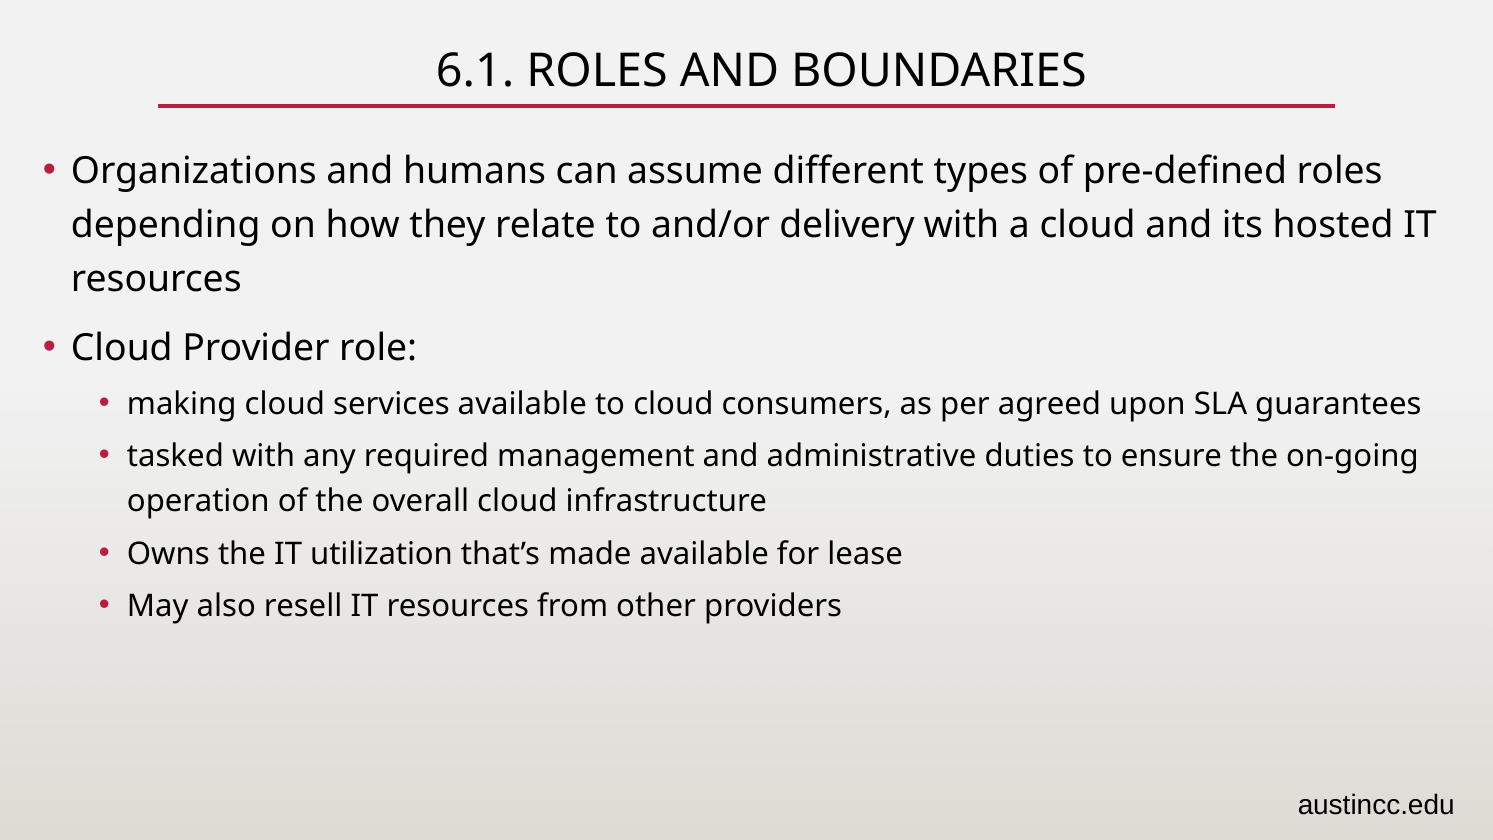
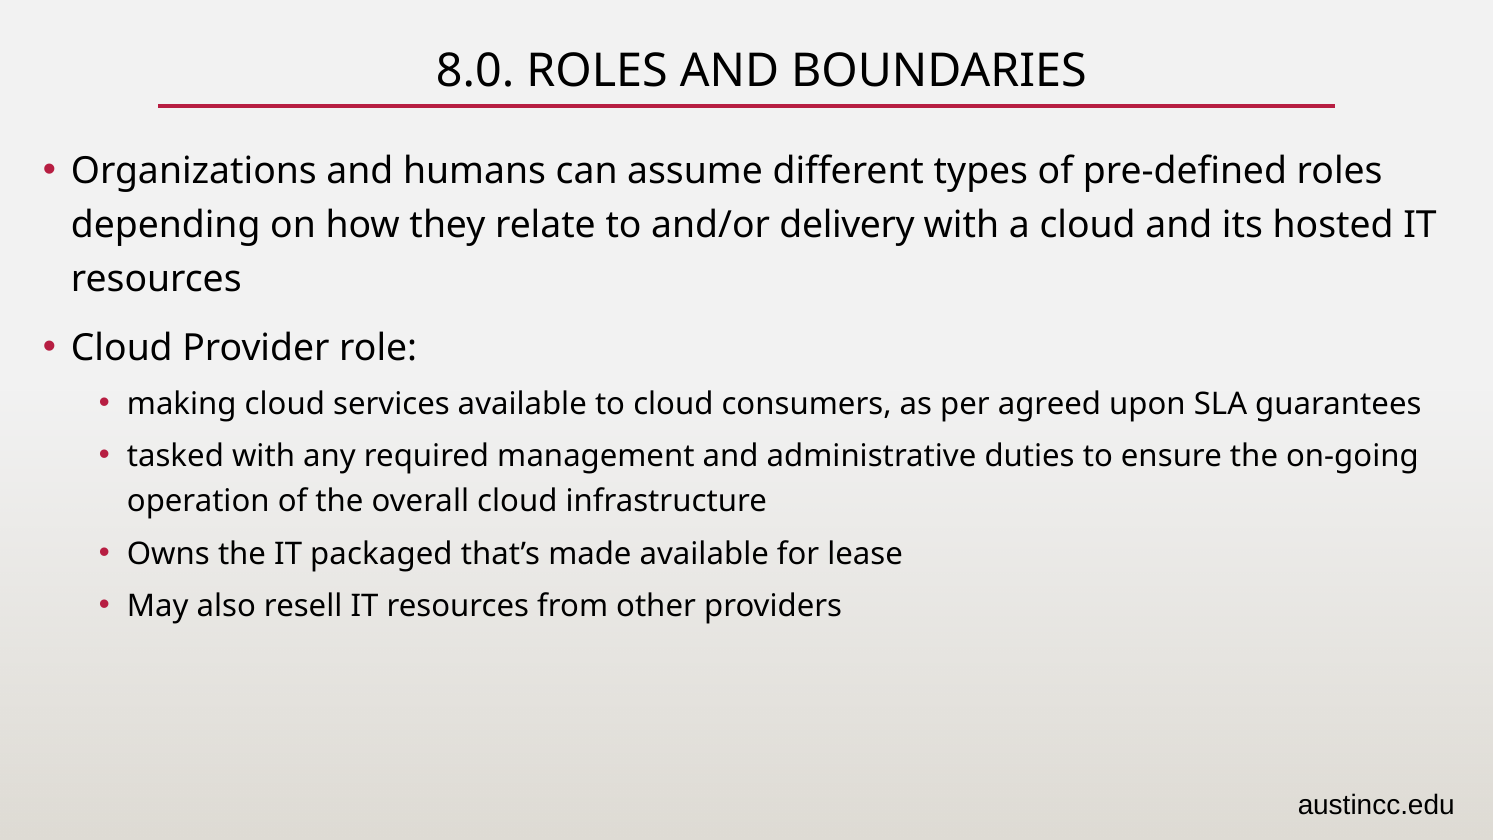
6.1: 6.1 -> 8.0 (475, 71)
utilization: utilization -> packaged (381, 554)
